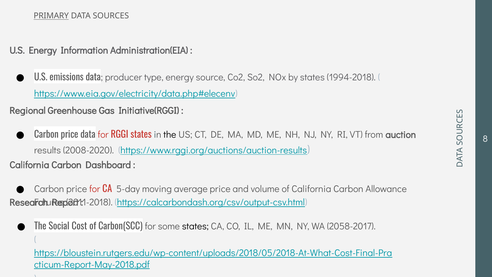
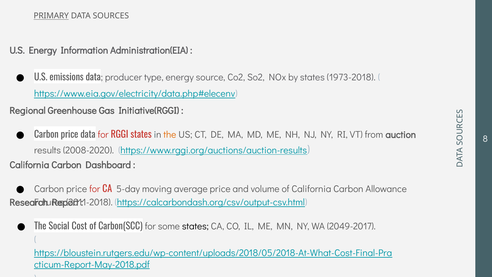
1994-2018: 1994-2018 -> 1973-2018 (351, 77)
the colour: black -> orange (170, 135)
2058-2017: 2058-2017 -> 2049-2017 (351, 226)
